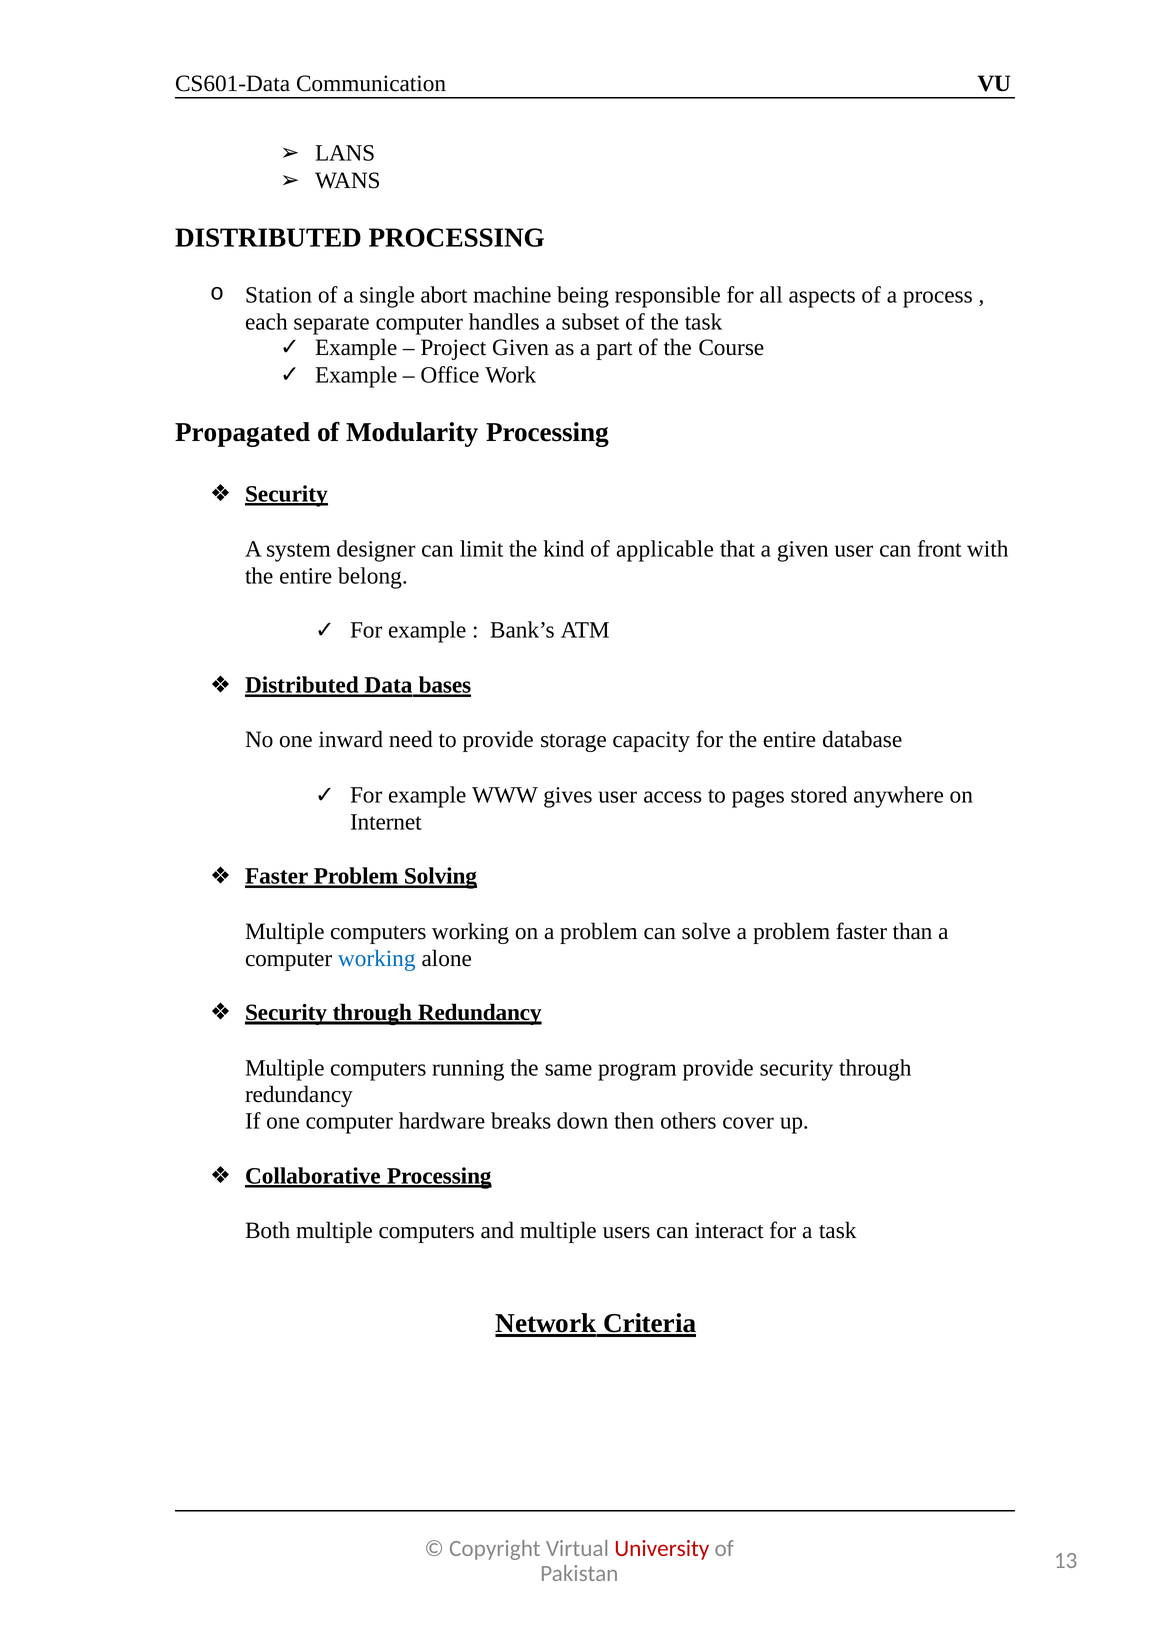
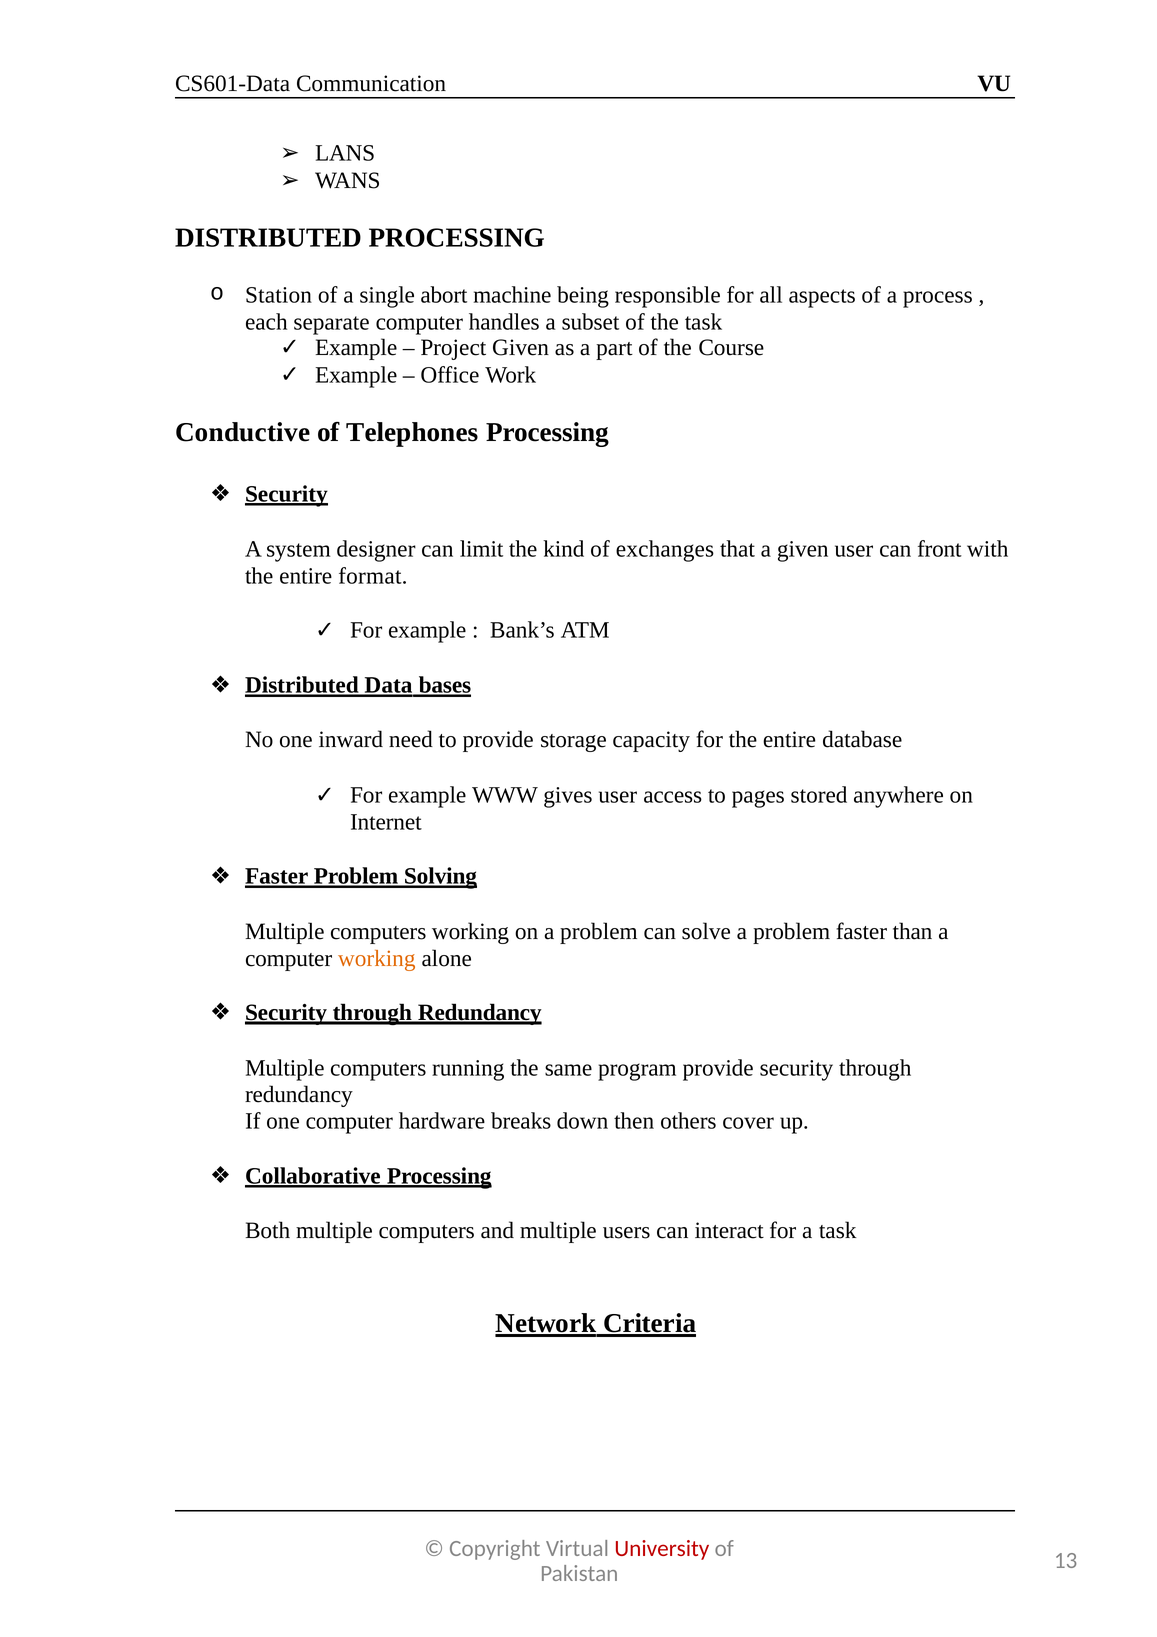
Propagated: Propagated -> Conductive (243, 433)
Modularity: Modularity -> Telephones (412, 433)
applicable: applicable -> exchanges (665, 549)
belong: belong -> format (373, 576)
working colour: blue -> orange (377, 959)
